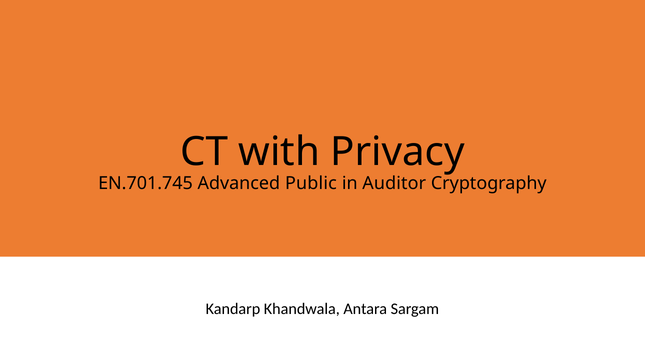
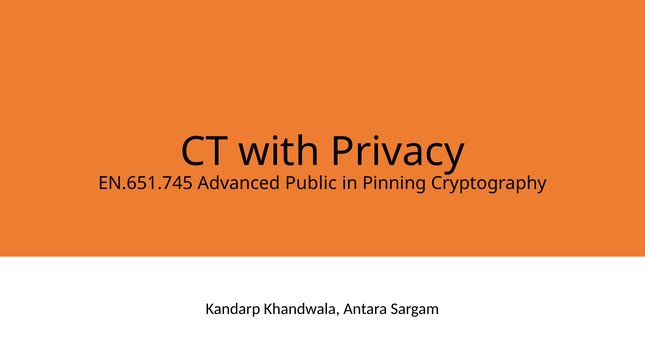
EN.701.745: EN.701.745 -> EN.651.745 (146, 183)
Auditor: Auditor -> Pinning (394, 183)
